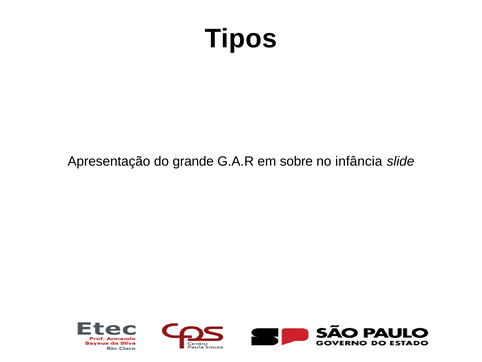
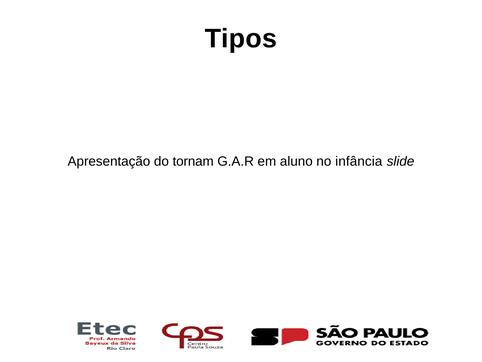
grande: grande -> tornam (193, 161)
sobre: sobre -> aluno (296, 161)
